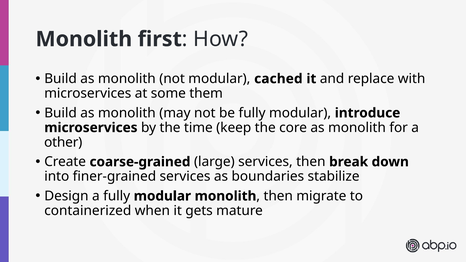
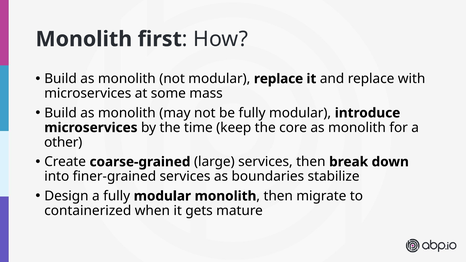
modular cached: cached -> replace (279, 79)
them: them -> mass (206, 93)
